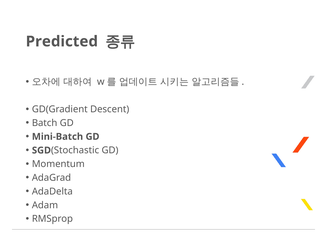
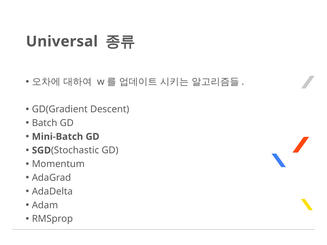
Predicted: Predicted -> Universal (62, 41)
